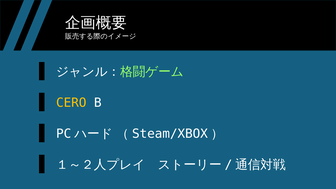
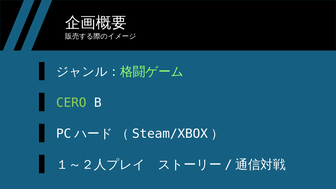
CERO colour: yellow -> light green (71, 103)
